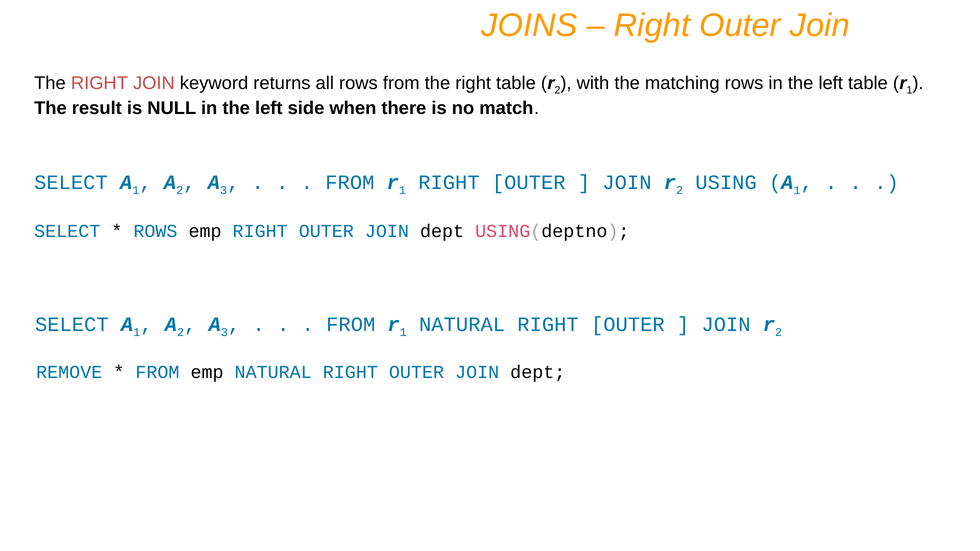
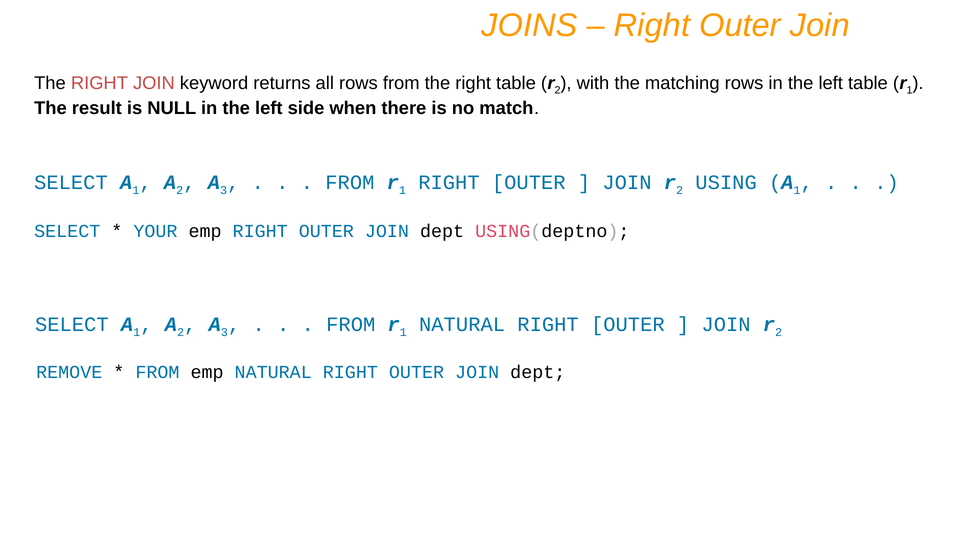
ROWS: ROWS -> YOUR (155, 231)
